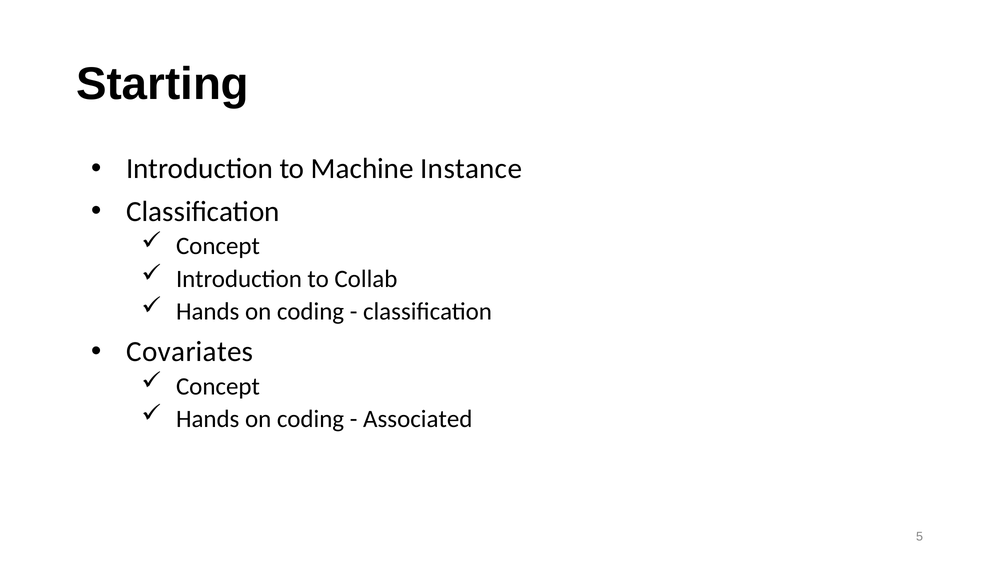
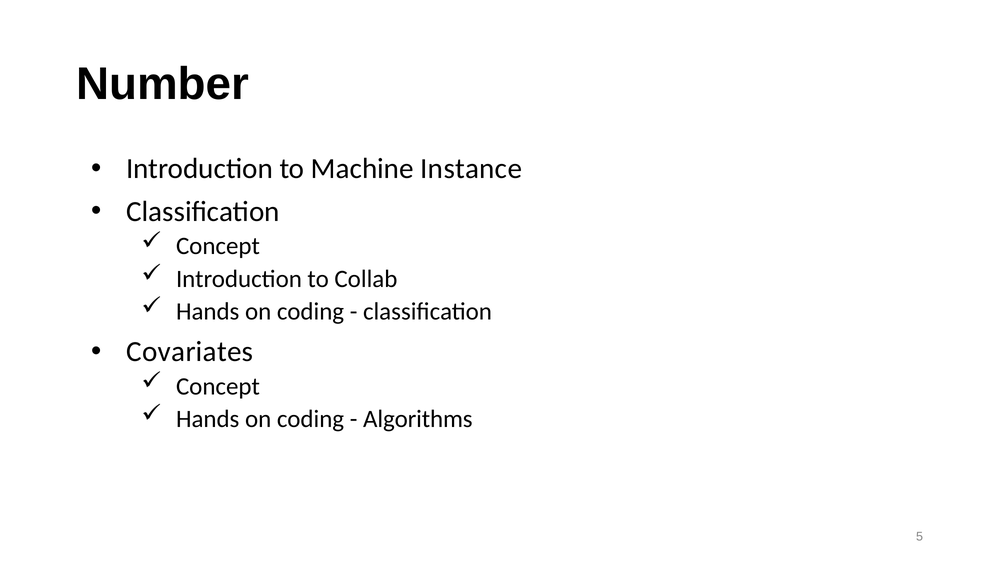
Starting: Starting -> Number (163, 84)
Associated: Associated -> Algorithms (418, 419)
